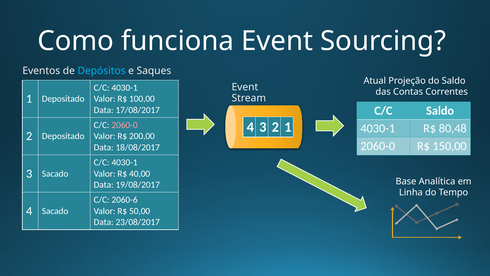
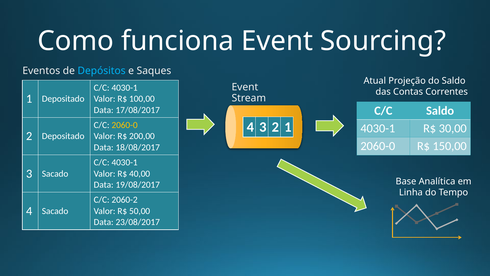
2060-0 colour: pink -> yellow (125, 125)
80,48: 80,48 -> 30,00 (453, 128)
2060-6: 2060-6 -> 2060-2 (125, 200)
